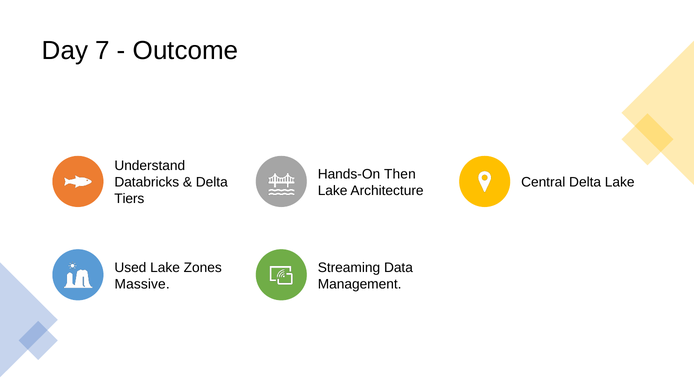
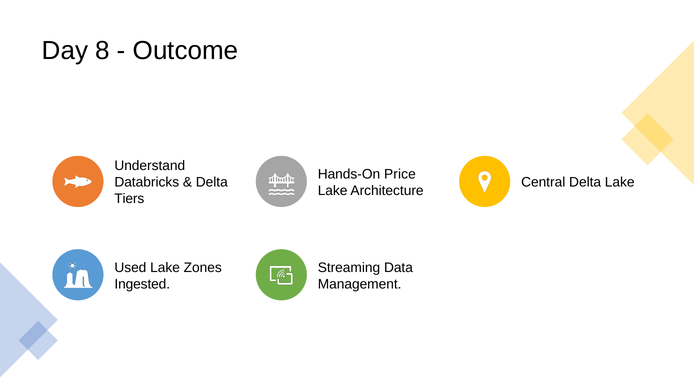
7: 7 -> 8 (102, 50)
Then: Then -> Price (400, 174)
Massive: Massive -> Ingested (142, 284)
